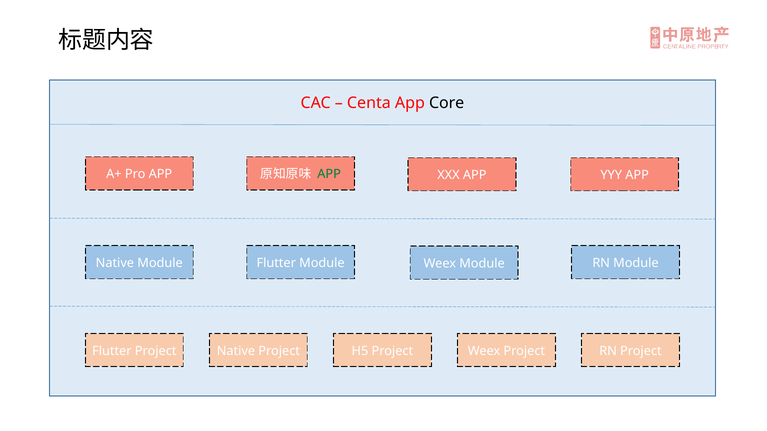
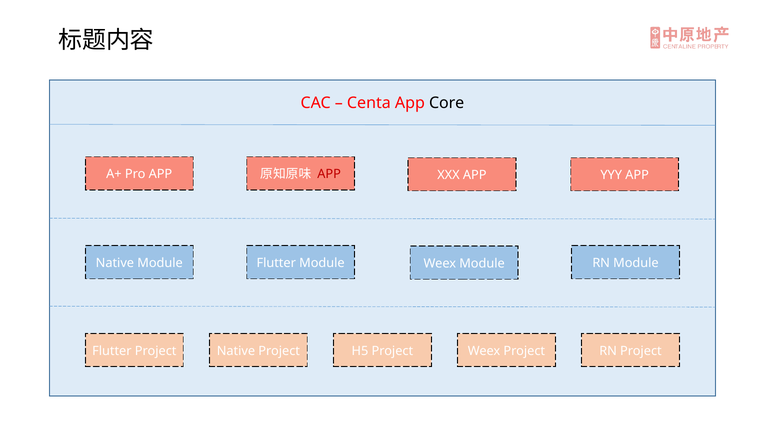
APP colour: green -> red (329, 174)
